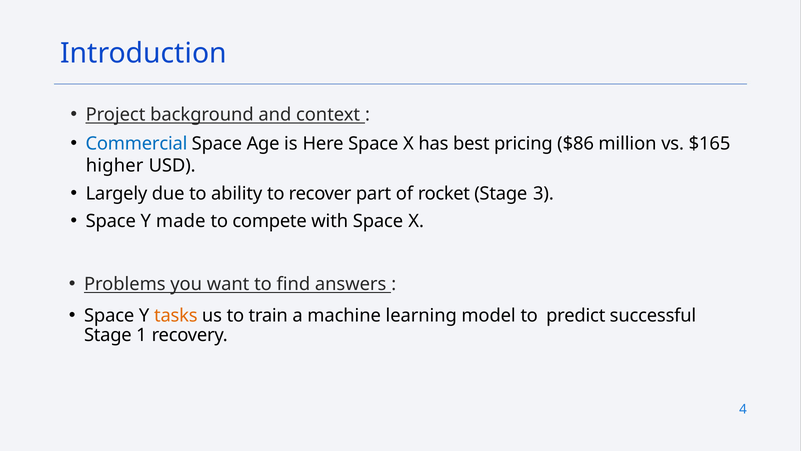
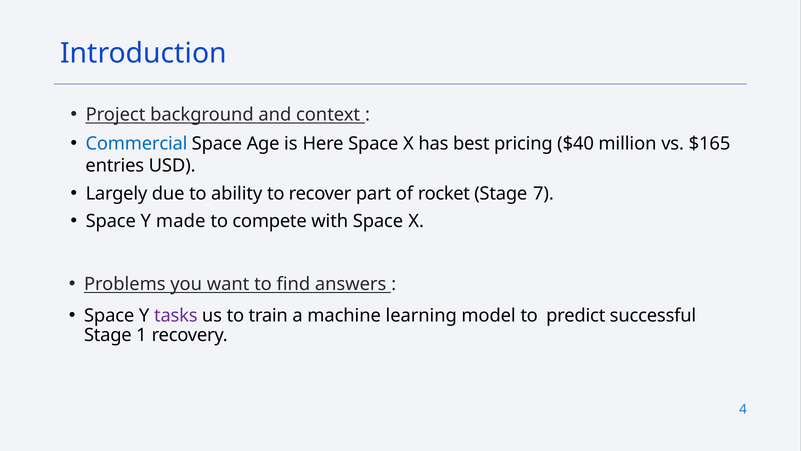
$86: $86 -> $40 (576, 143)
higher: higher -> entries (115, 165)
3: 3 -> 7 (543, 193)
tasks colour: orange -> purple (176, 315)
